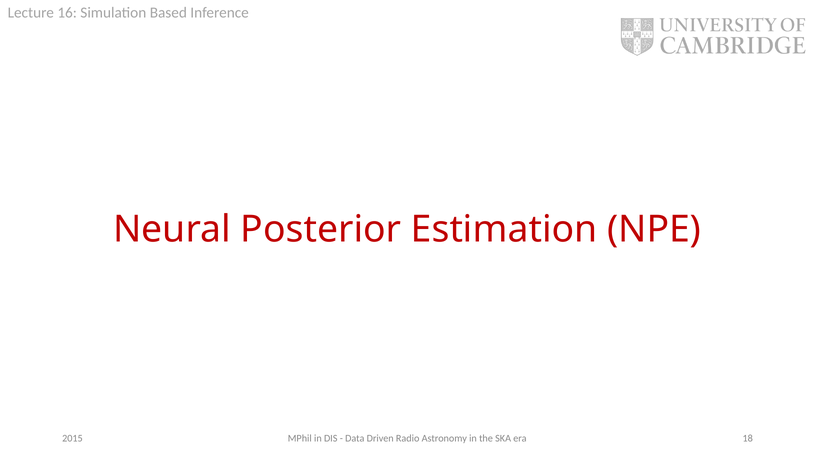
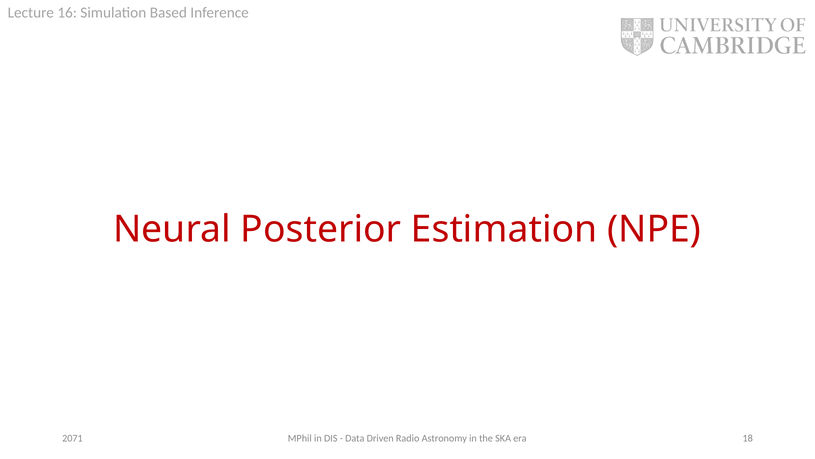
2015: 2015 -> 2071 (72, 438)
